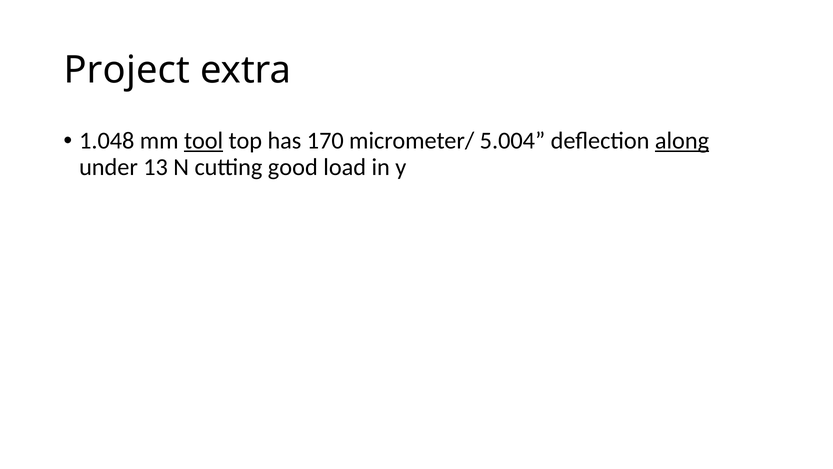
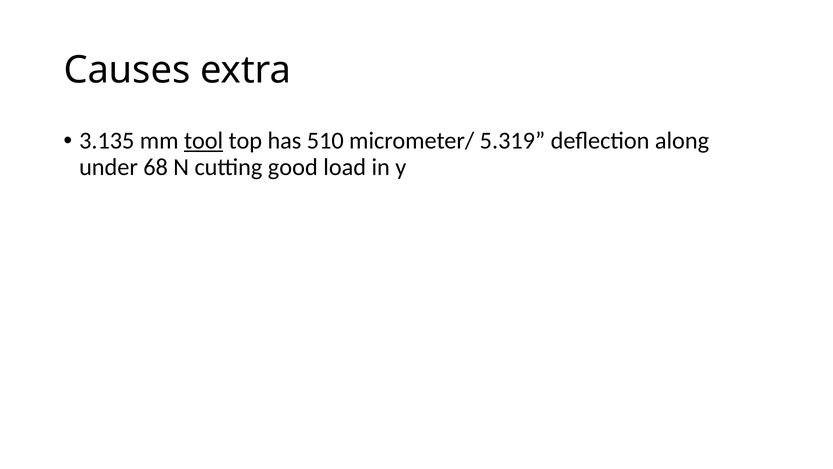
Project: Project -> Causes (127, 70)
1.048: 1.048 -> 3.135 (107, 141)
170: 170 -> 510 (325, 141)
5.004: 5.004 -> 5.319 (512, 141)
along underline: present -> none (682, 141)
13: 13 -> 68 (156, 167)
